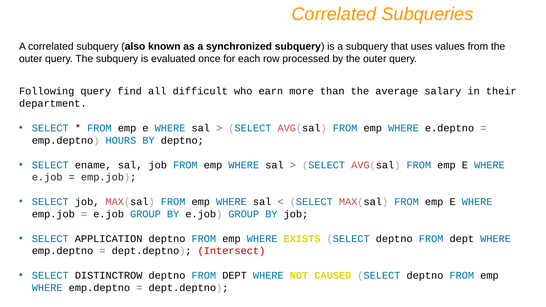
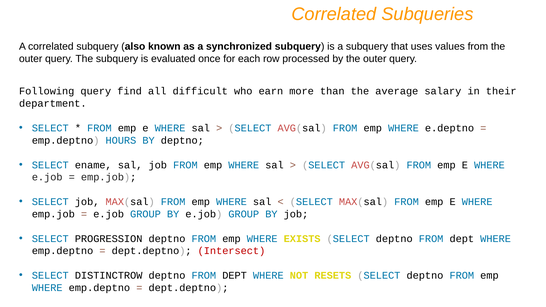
APPLICATION: APPLICATION -> PROGRESSION (109, 239)
CAUSED: CAUSED -> RESETS (333, 276)
